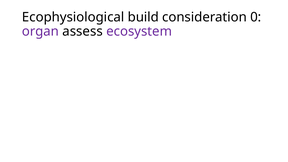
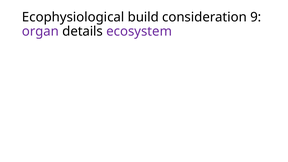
0: 0 -> 9 (256, 17)
assess: assess -> details (83, 31)
